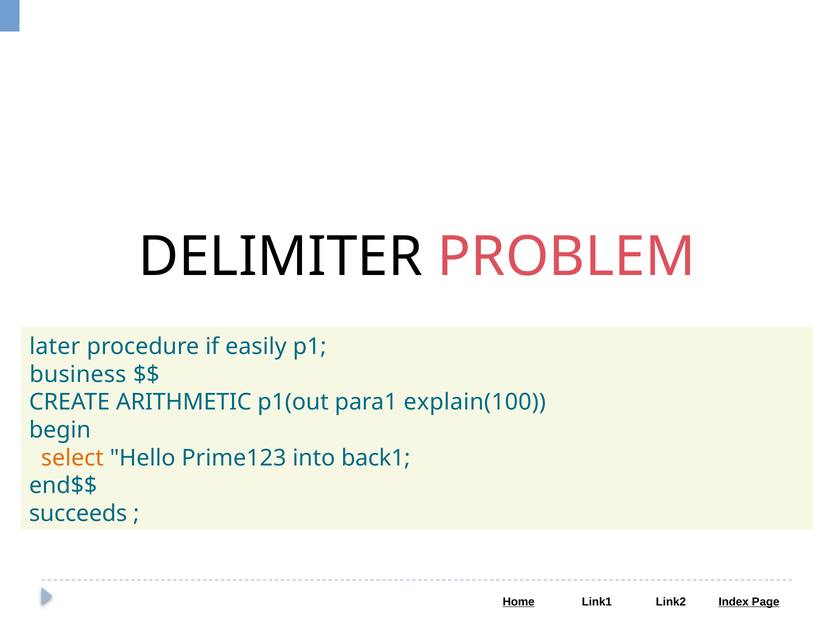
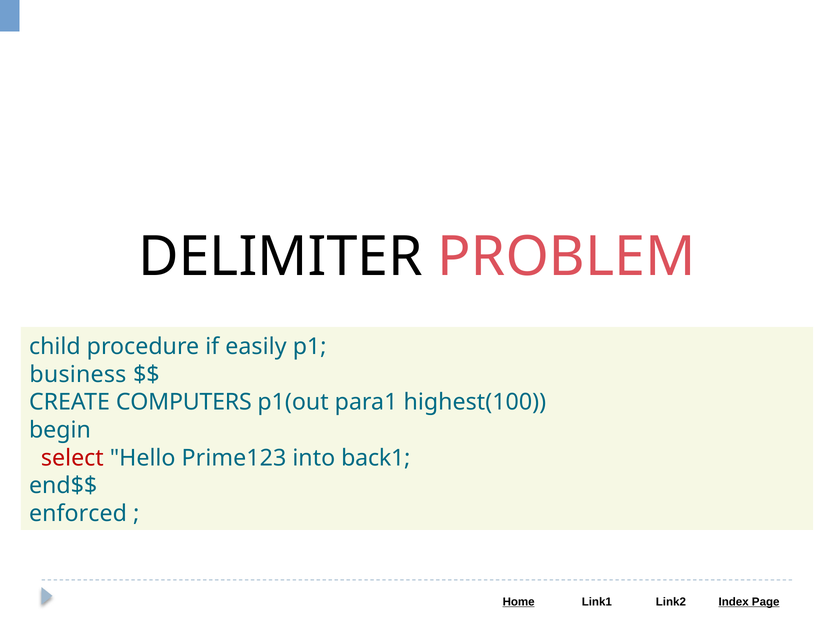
later: later -> child (55, 346)
ARITHMETIC: ARITHMETIC -> COMPUTERS (184, 402)
explain(100: explain(100 -> highest(100 (475, 402)
select colour: orange -> red (72, 458)
succeeds: succeeds -> enforced (78, 513)
